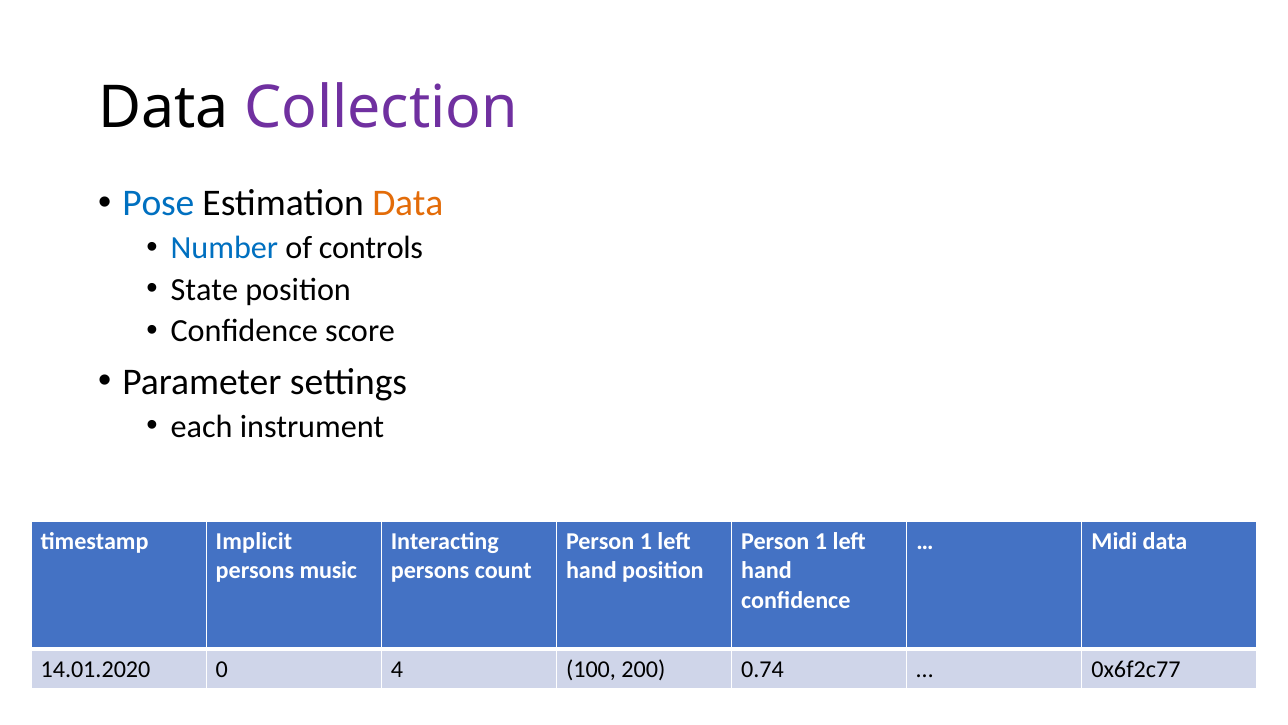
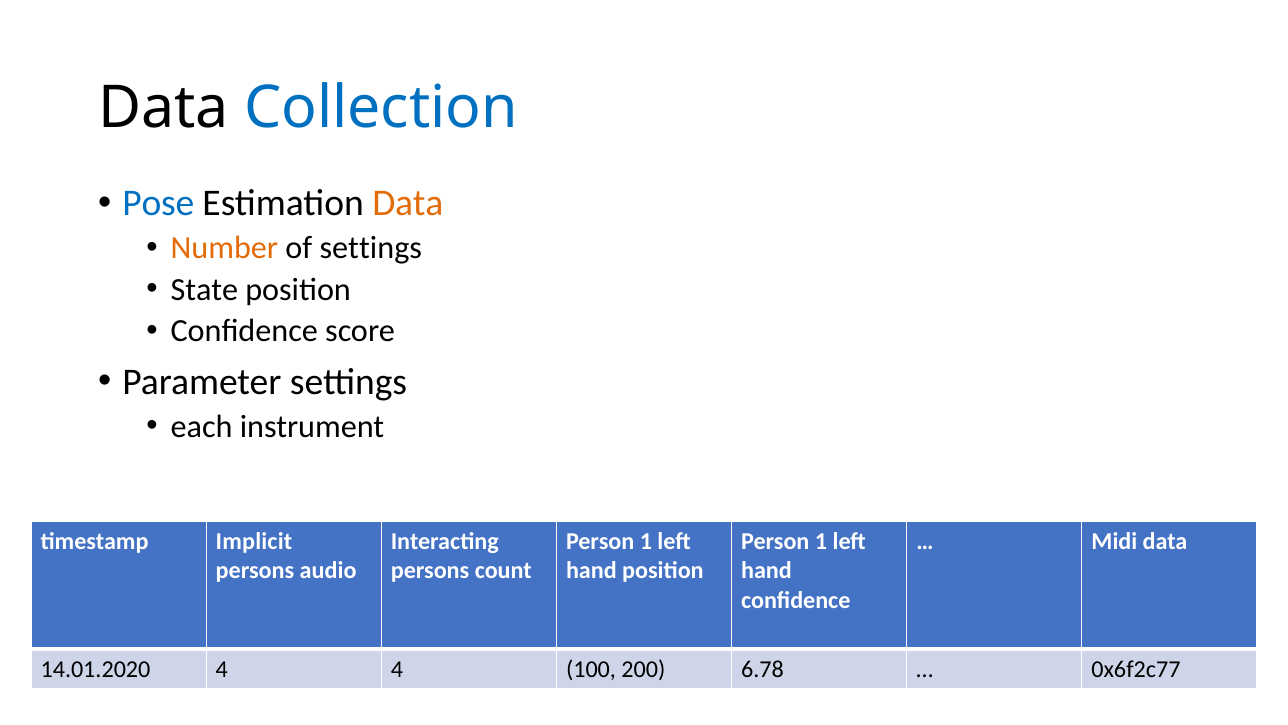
Collection colour: purple -> blue (381, 108)
Number colour: blue -> orange (224, 248)
of controls: controls -> settings (371, 248)
music: music -> audio (328, 571)
14.01.2020 0: 0 -> 4 (222, 669)
0.74: 0.74 -> 6.78 (762, 669)
